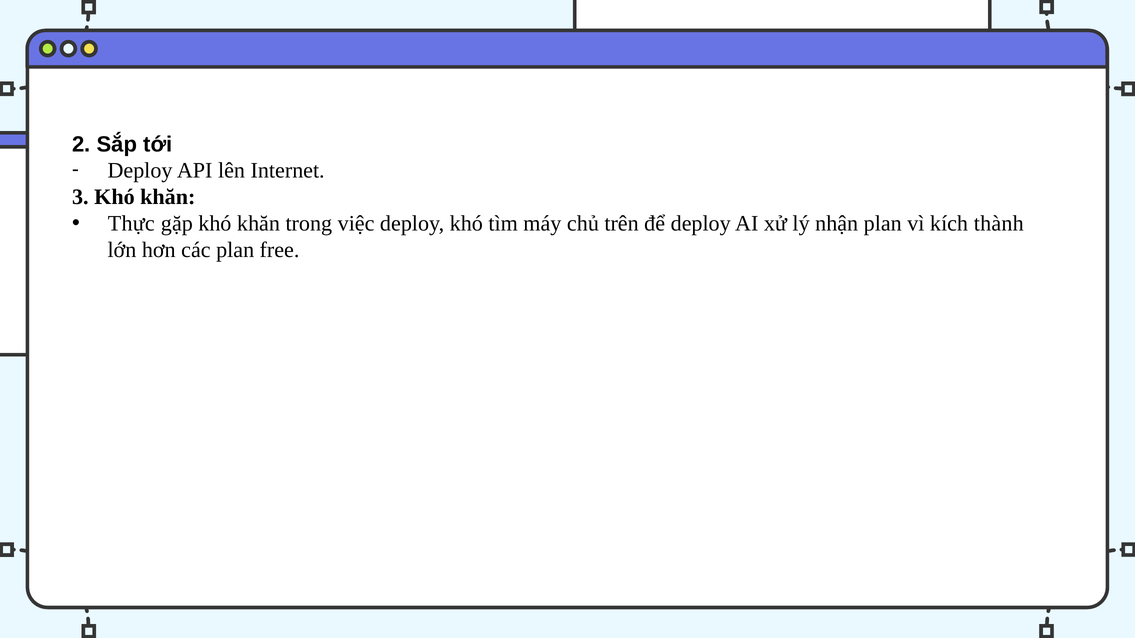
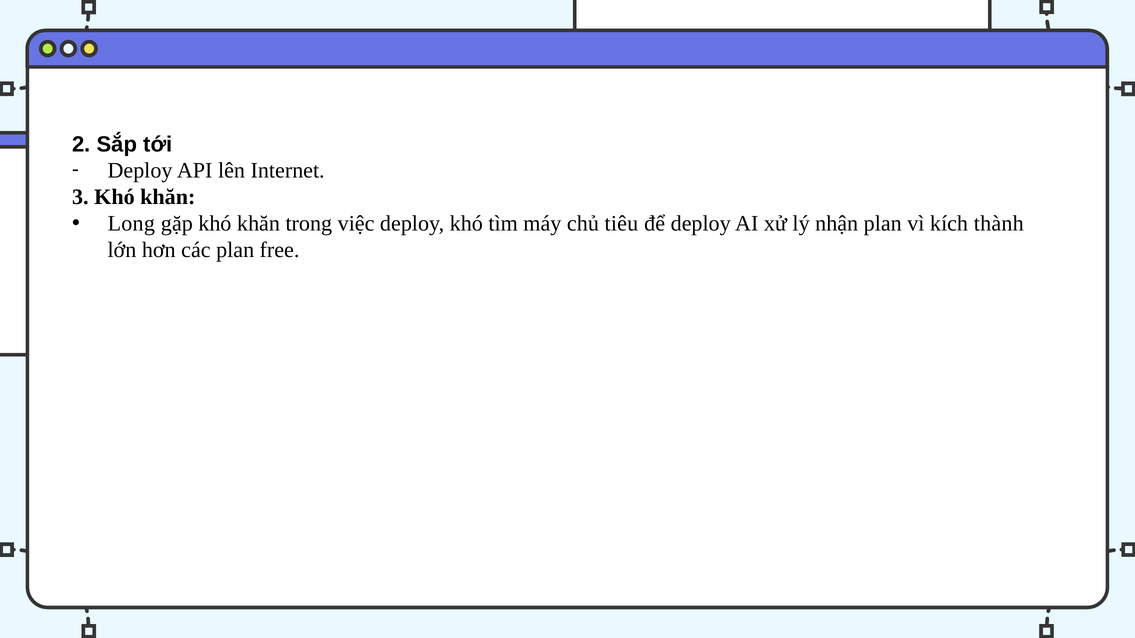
Thực: Thực -> Long (131, 224)
trên: trên -> tiêu (621, 224)
